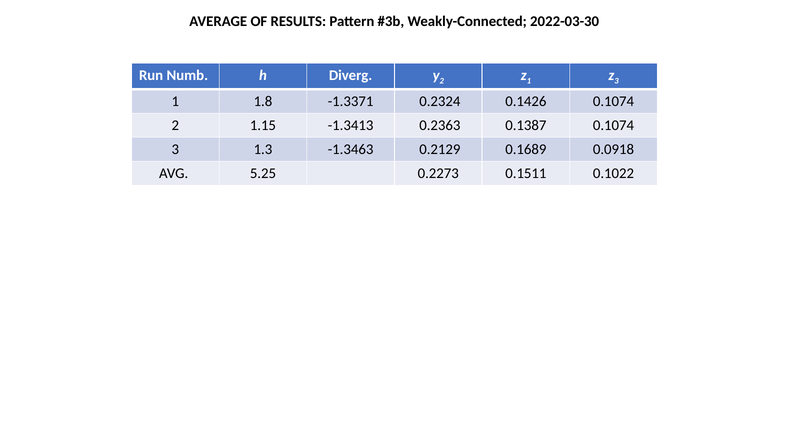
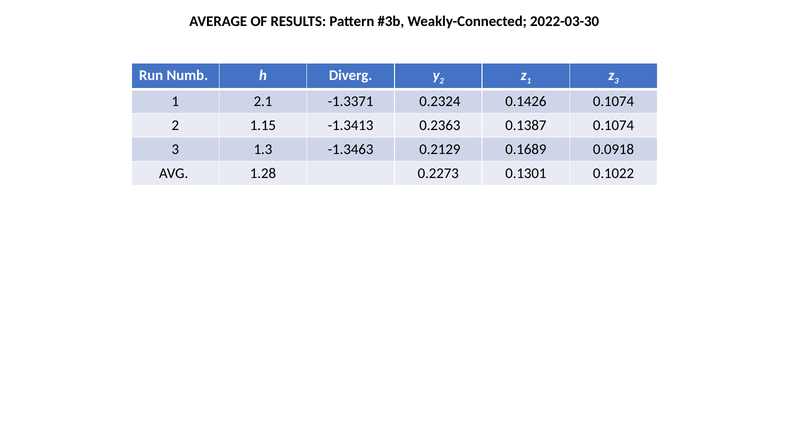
1.8: 1.8 -> 2.1 (263, 101)
5.25: 5.25 -> 1.28 (263, 173)
0.1511: 0.1511 -> 0.1301 (526, 173)
